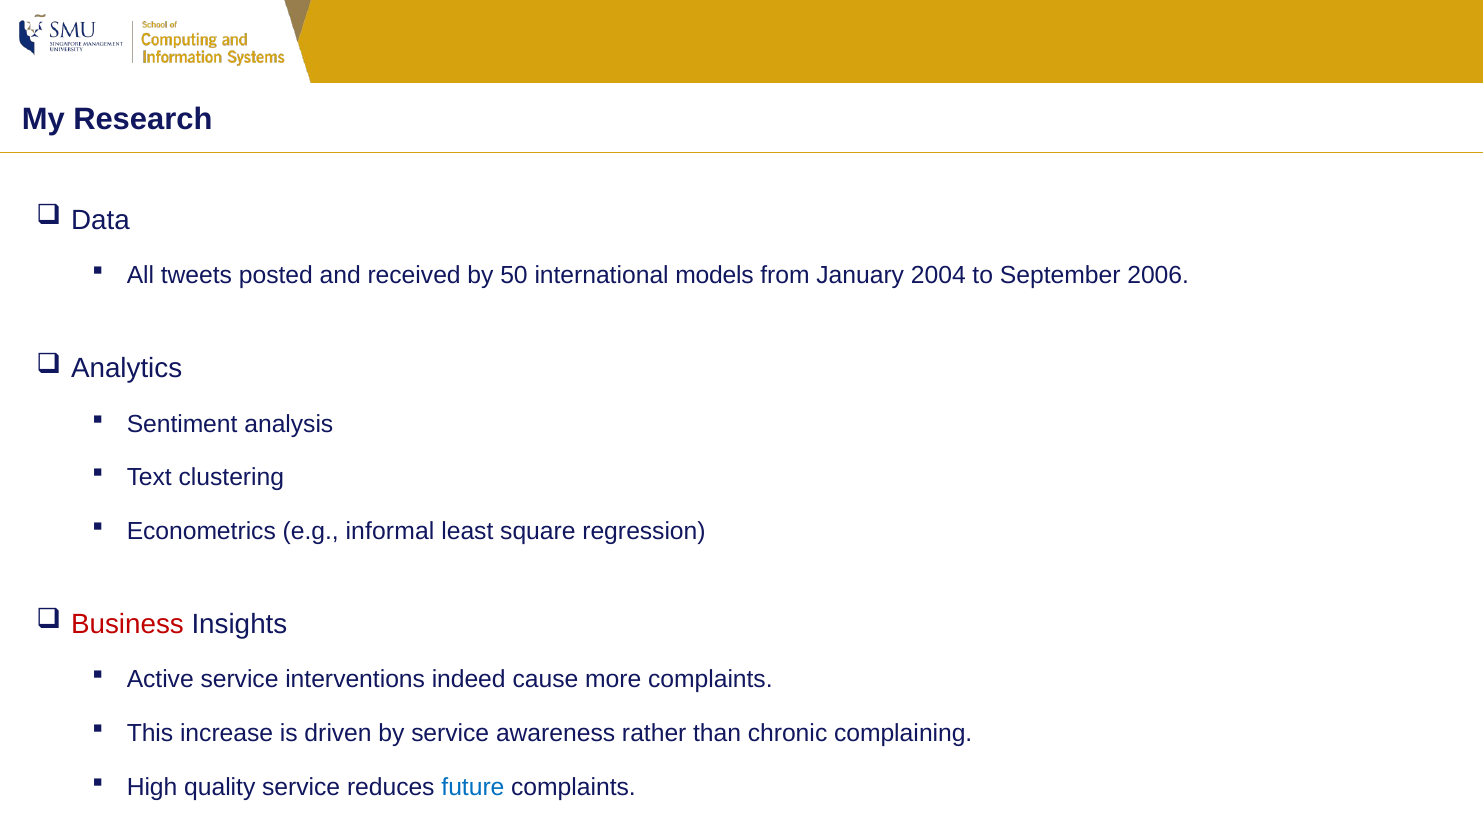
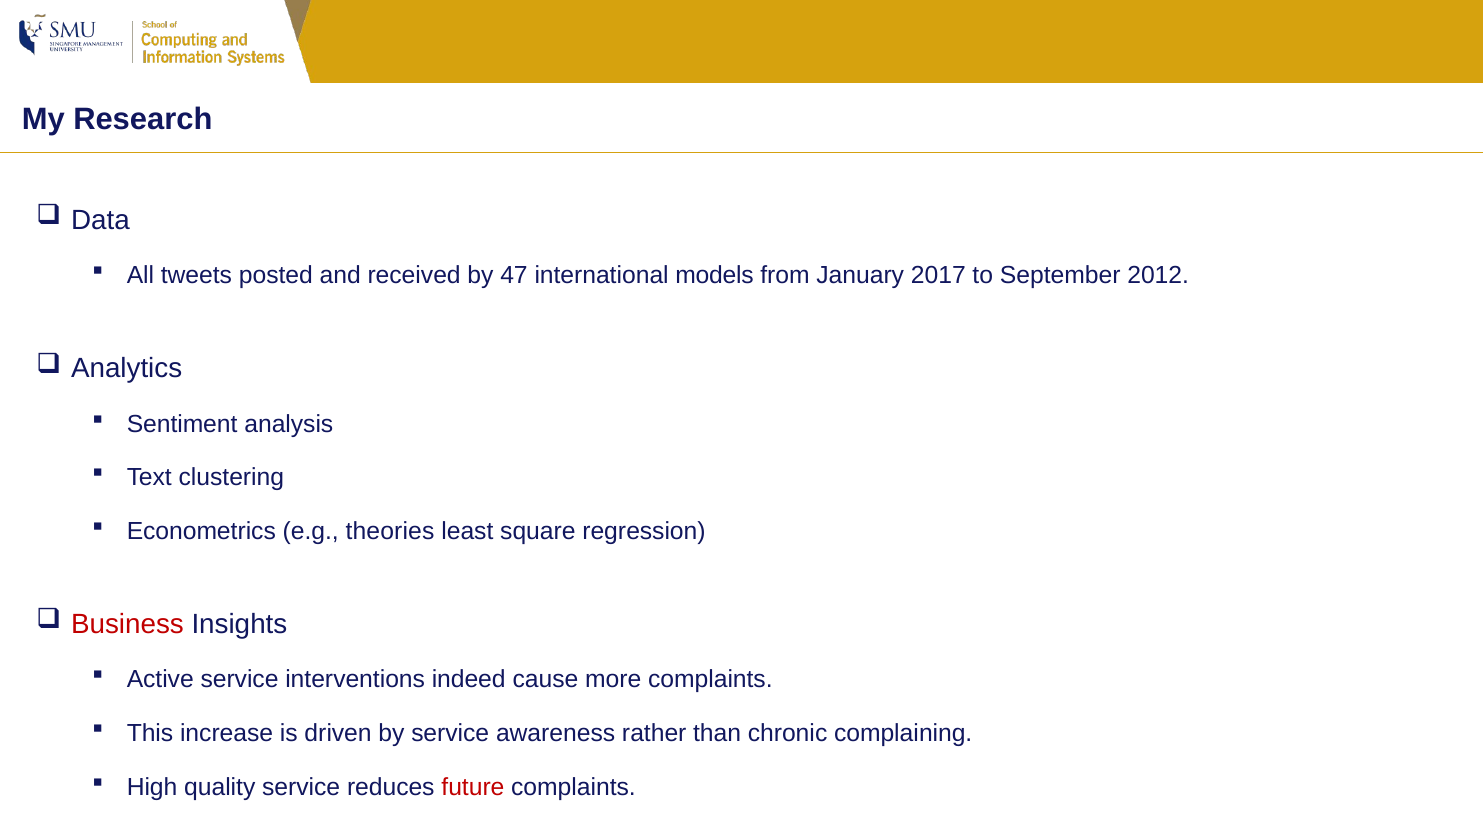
50: 50 -> 47 (514, 276)
2004: 2004 -> 2017 (938, 276)
2006: 2006 -> 2012 (1158, 276)
informal: informal -> theories (390, 532)
future colour: blue -> red (473, 787)
